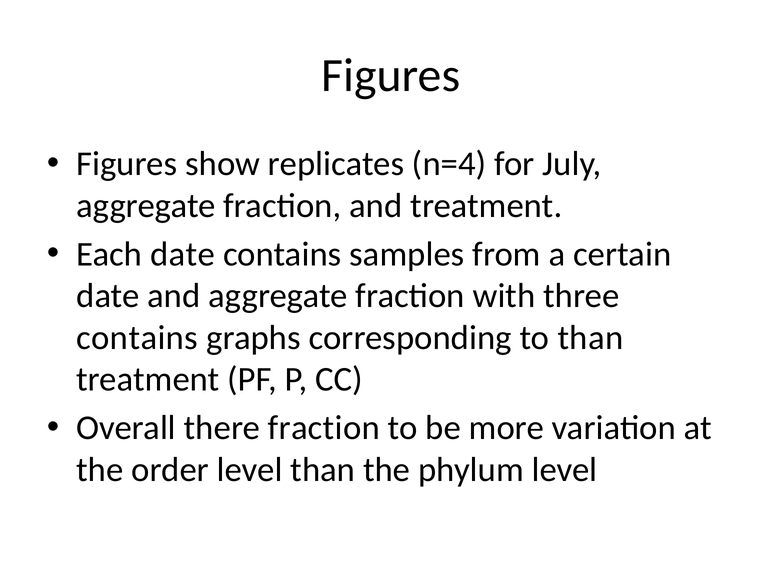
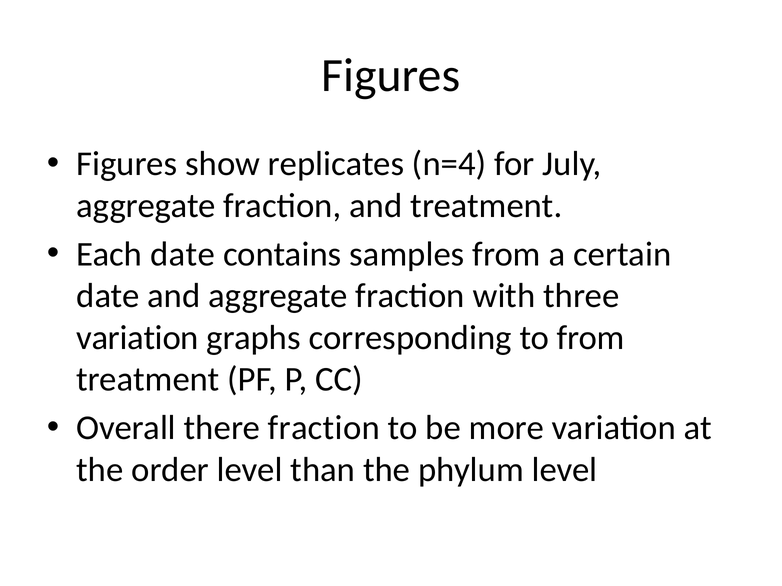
contains: contains -> variation (137, 338)
to than: than -> from (591, 338)
